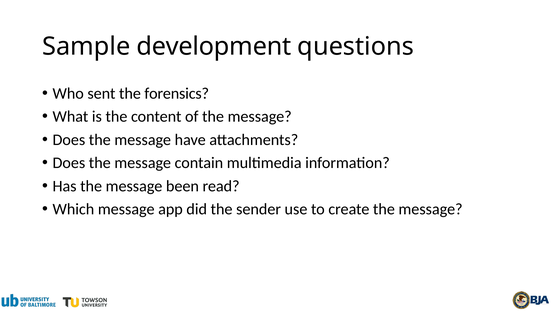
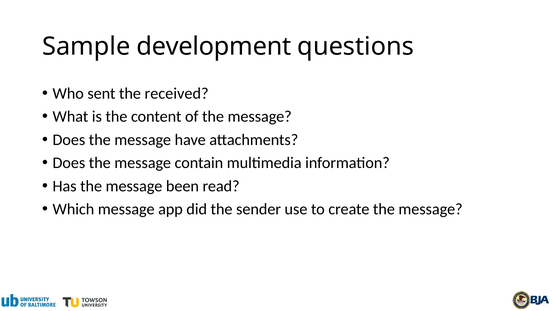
forensics: forensics -> received (177, 93)
